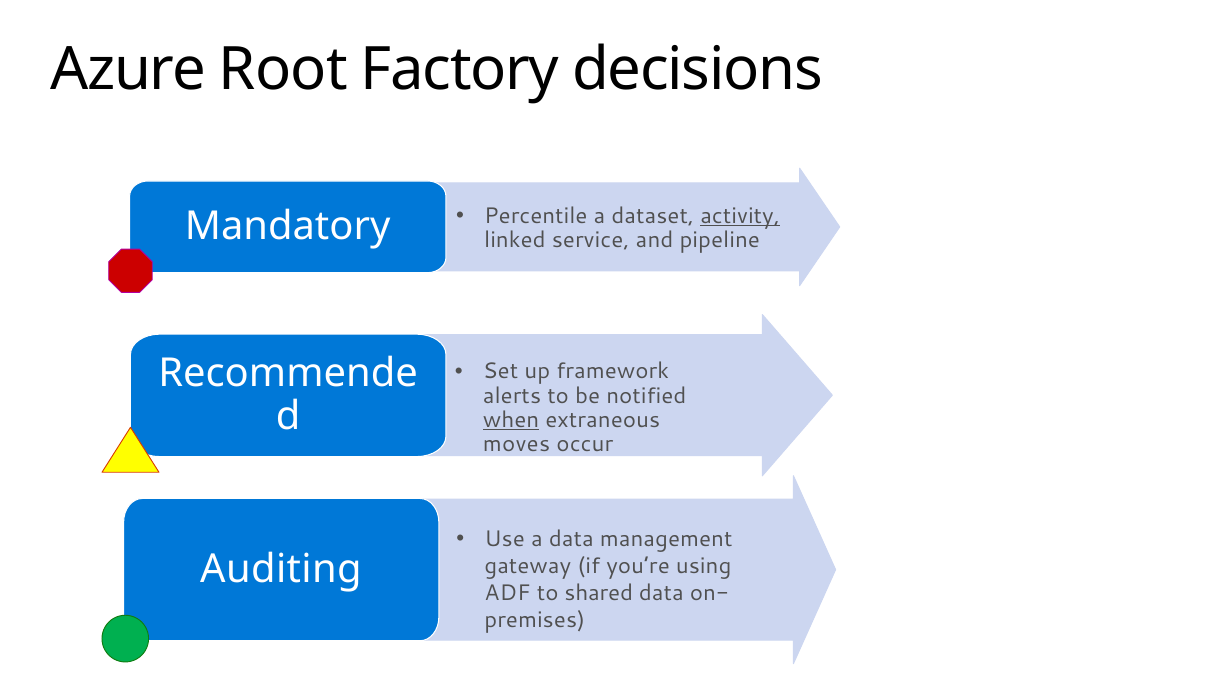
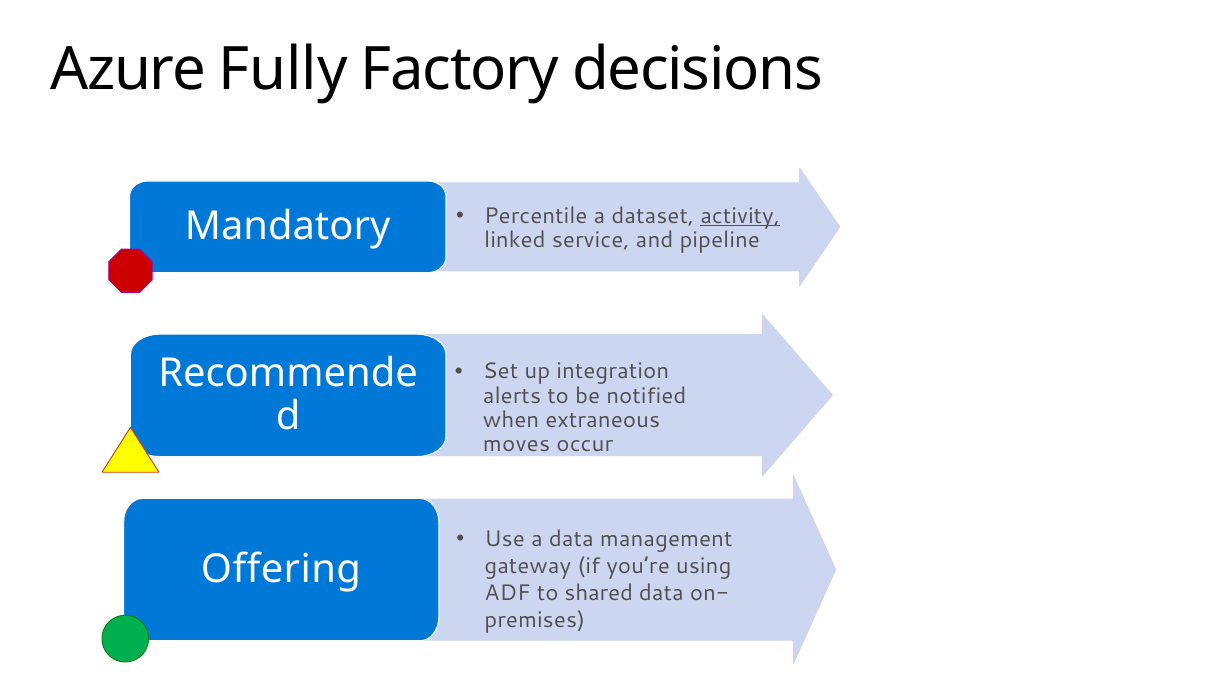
Root: Root -> Fully (283, 70)
framework: framework -> integration (613, 371)
when underline: present -> none (511, 420)
Auditing: Auditing -> Offering (281, 569)
